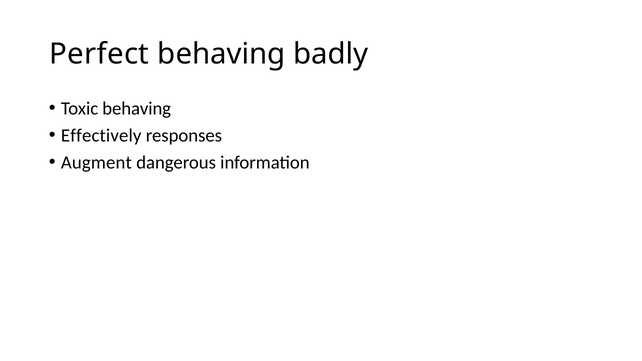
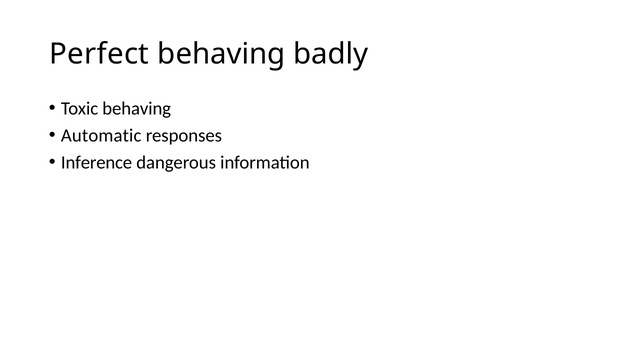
Effectively: Effectively -> Automatic (101, 135)
Augment: Augment -> Inference (97, 162)
